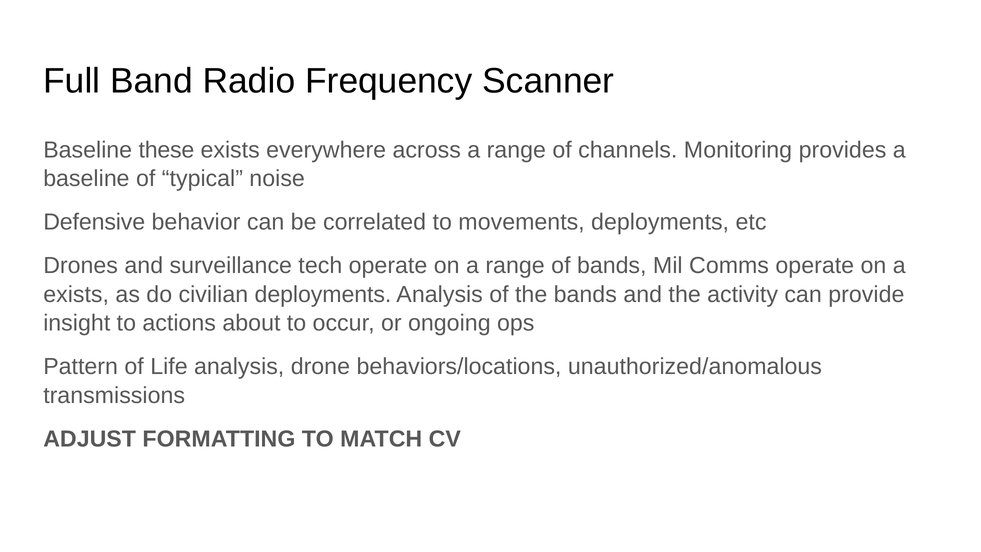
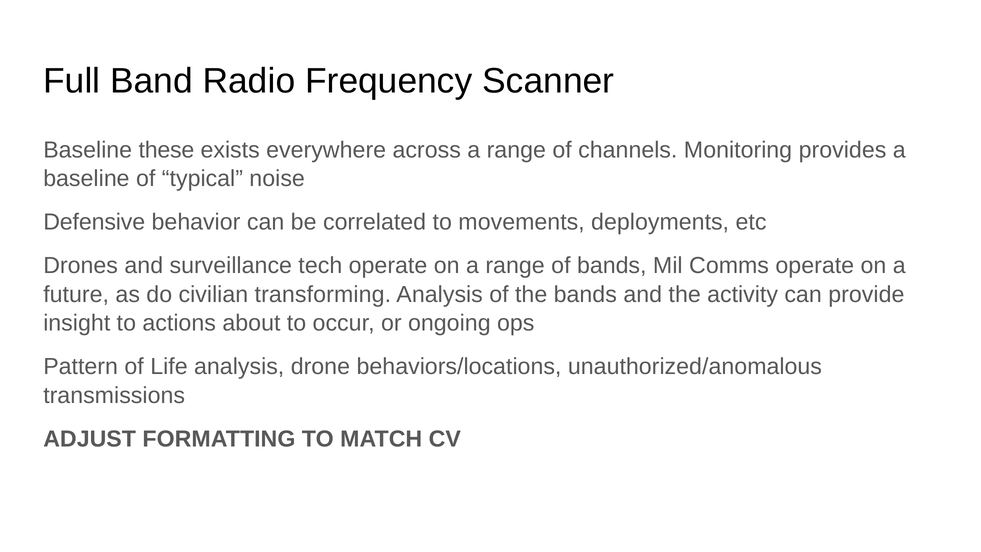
exists: exists -> future (76, 294)
civilian deployments: deployments -> transforming (323, 294)
